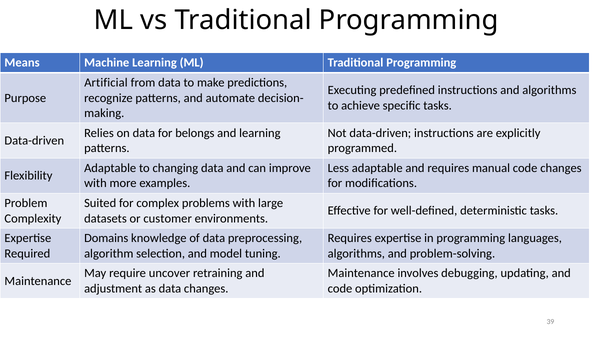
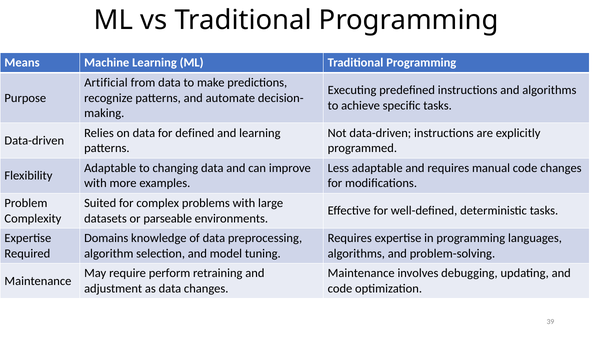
belongs: belongs -> defined (195, 133)
customer: customer -> parseable (168, 219)
uncover: uncover -> perform (170, 274)
